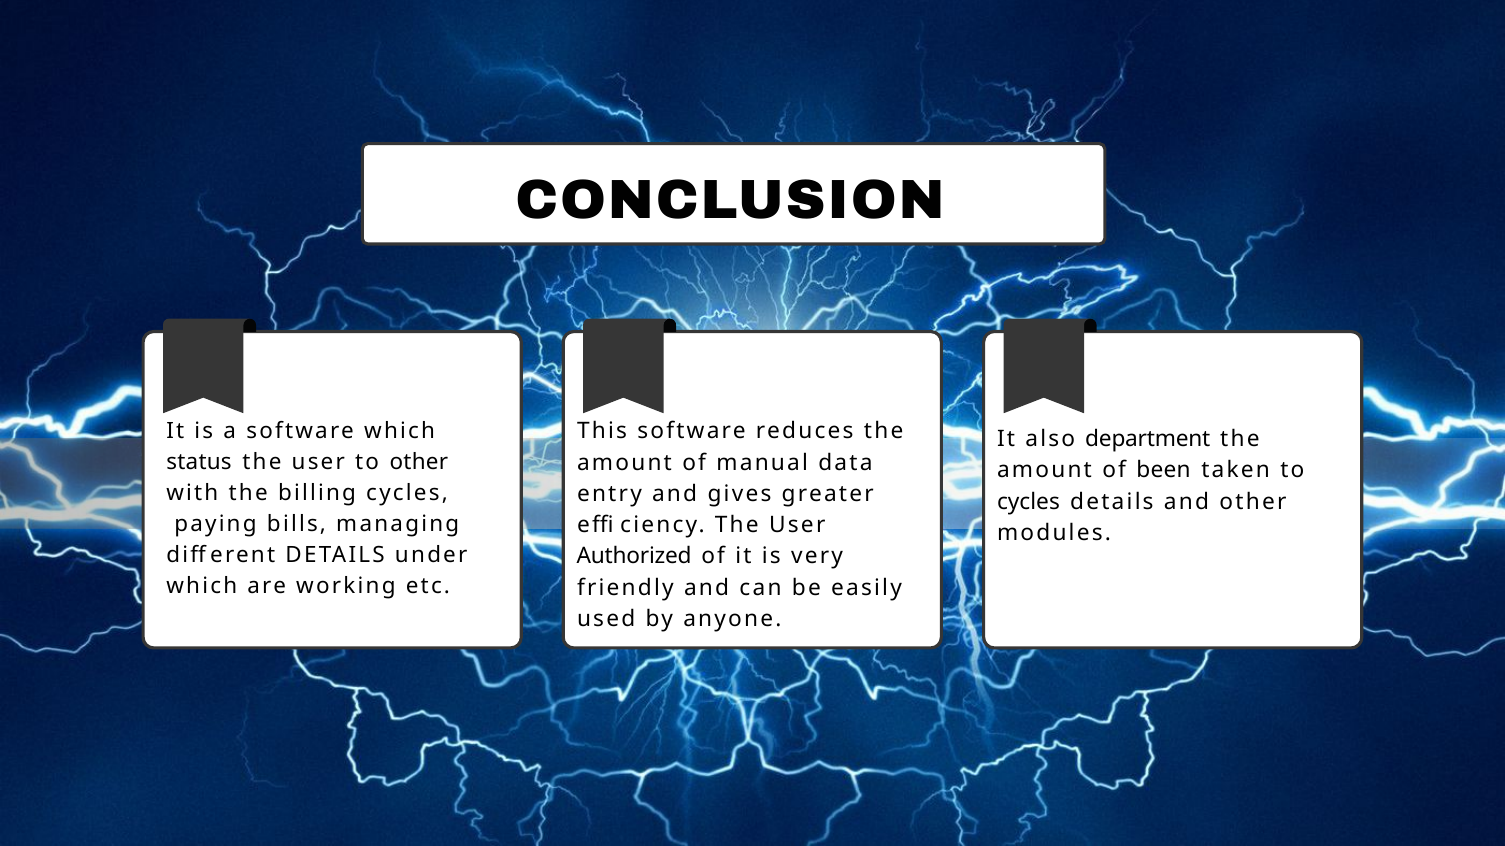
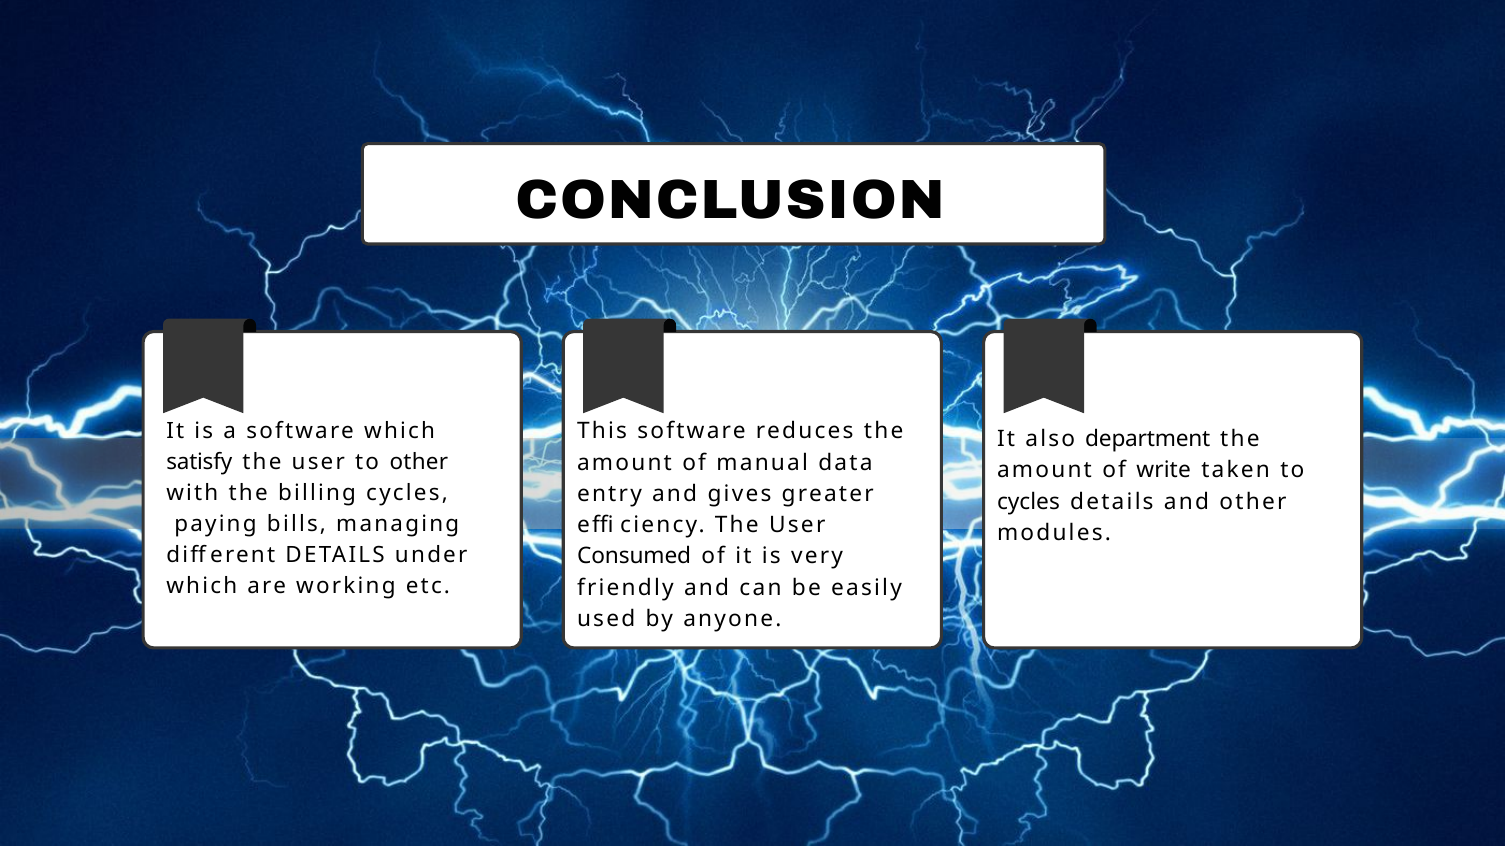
status: status -> satisfy (199, 463)
been: been -> write (1164, 471)
Authorized: Authorized -> Consumed (634, 557)
